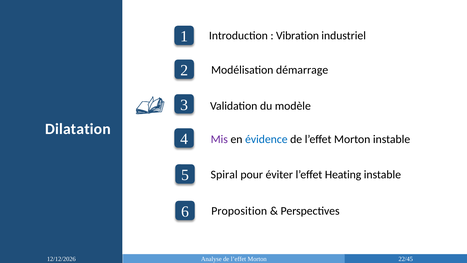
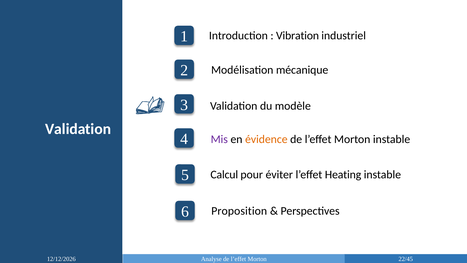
démarrage: démarrage -> mécanique (302, 70)
Dilatation: Dilatation -> Validation (78, 129)
évidence colour: blue -> orange (266, 139)
Spiral: Spiral -> Calcul (224, 174)
